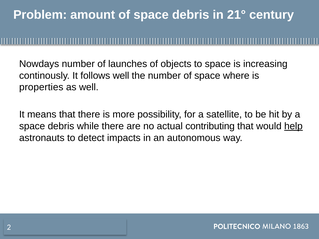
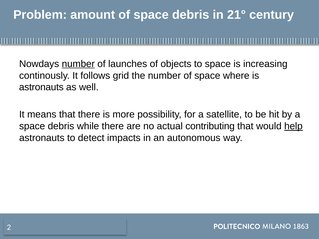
number underline: none -> present (78, 64)
follows well: well -> grid (121, 76)
properties: properties -> astronauts (41, 87)
